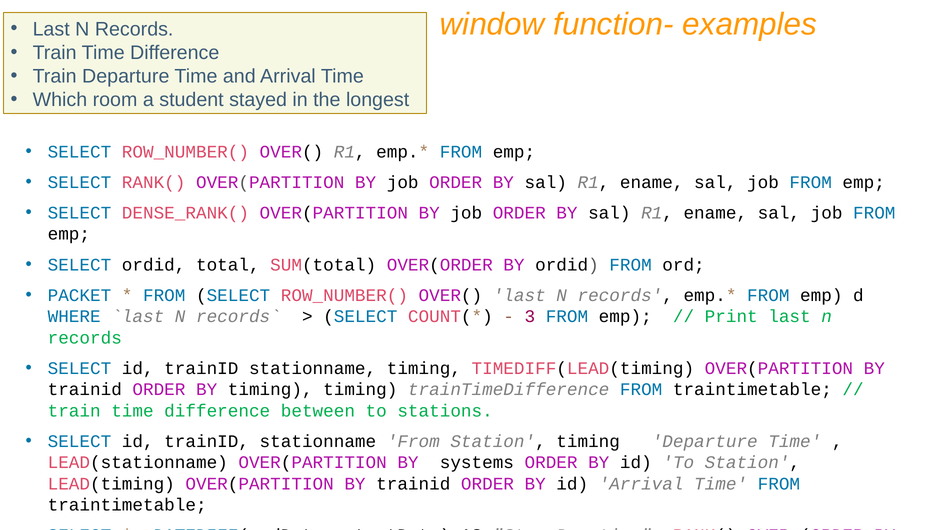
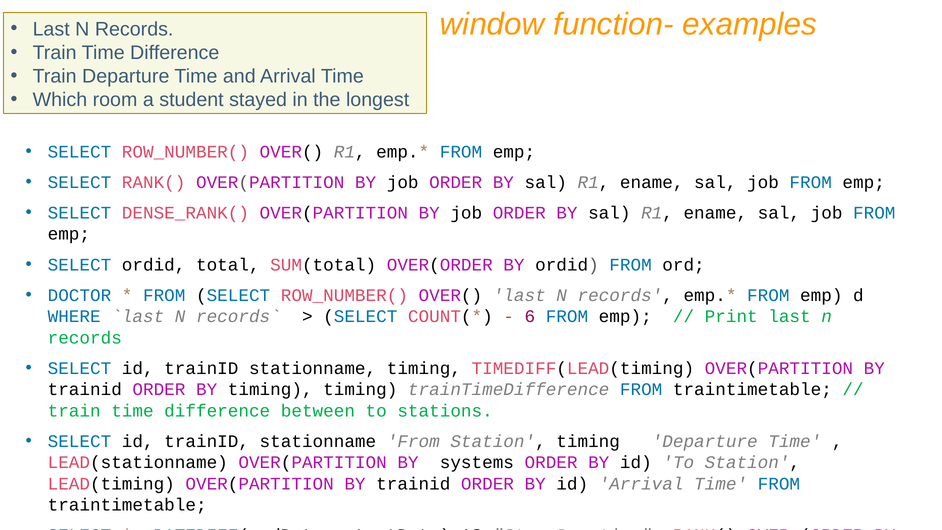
PACKET: PACKET -> DOCTOR (79, 295)
3: 3 -> 6 (530, 316)
